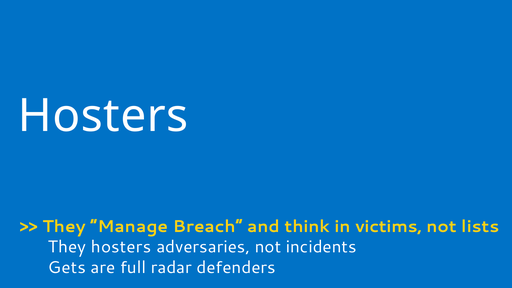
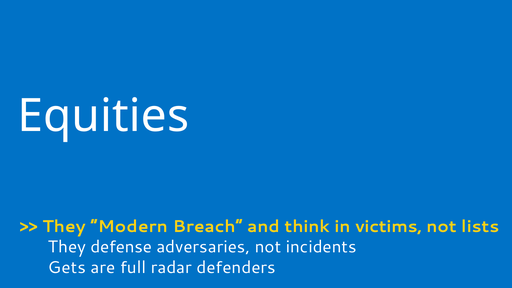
Hosters: Hosters -> Equities (103, 116)
Manage: Manage -> Modern (129, 227)
They hosters: hosters -> defense (121, 247)
